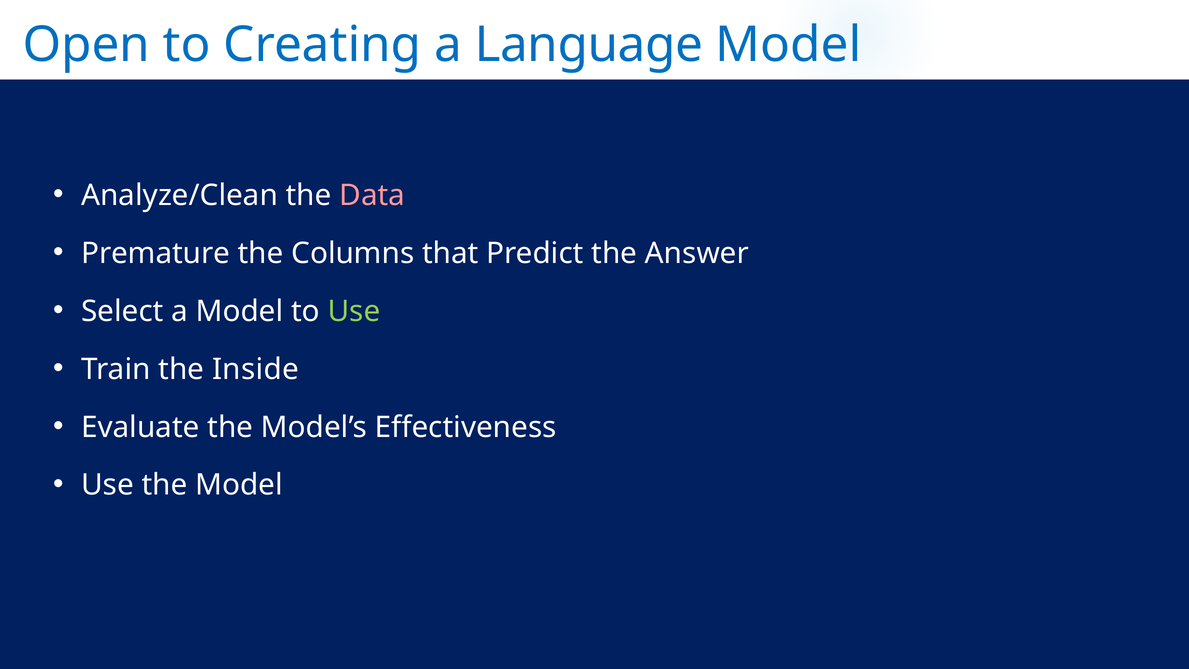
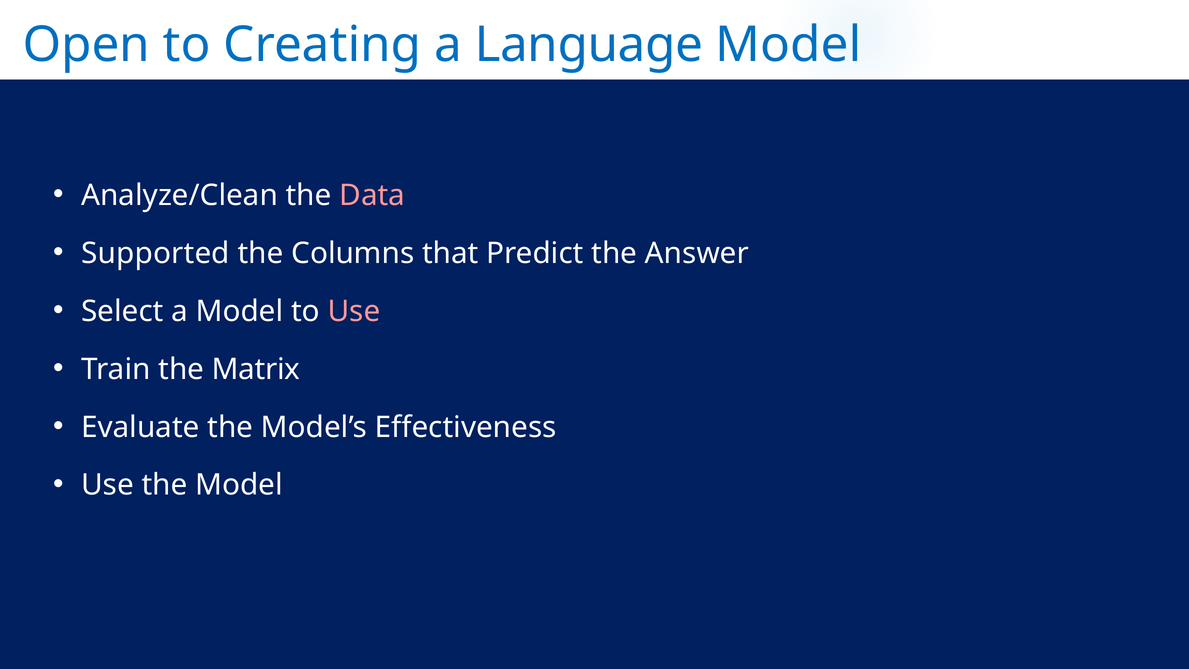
Premature: Premature -> Supported (155, 253)
Use colour: light green -> pink (354, 311)
Inside: Inside -> Matrix (256, 369)
